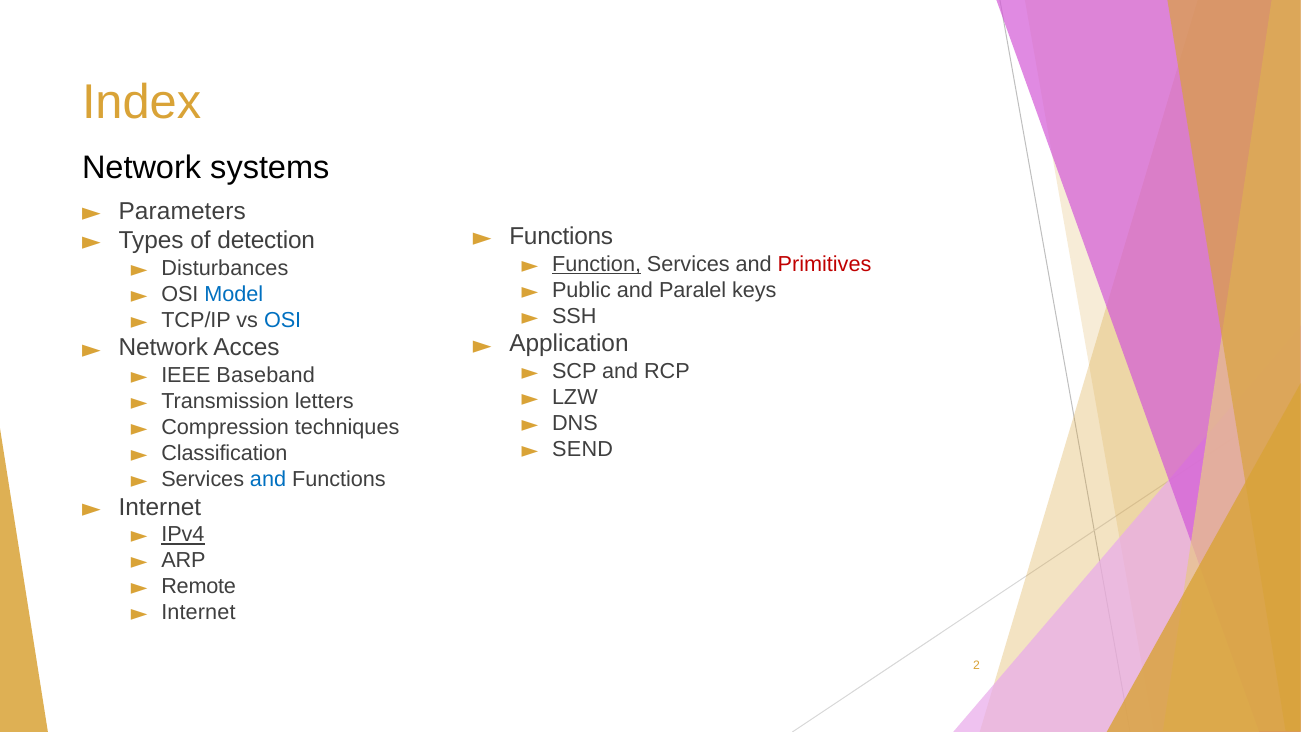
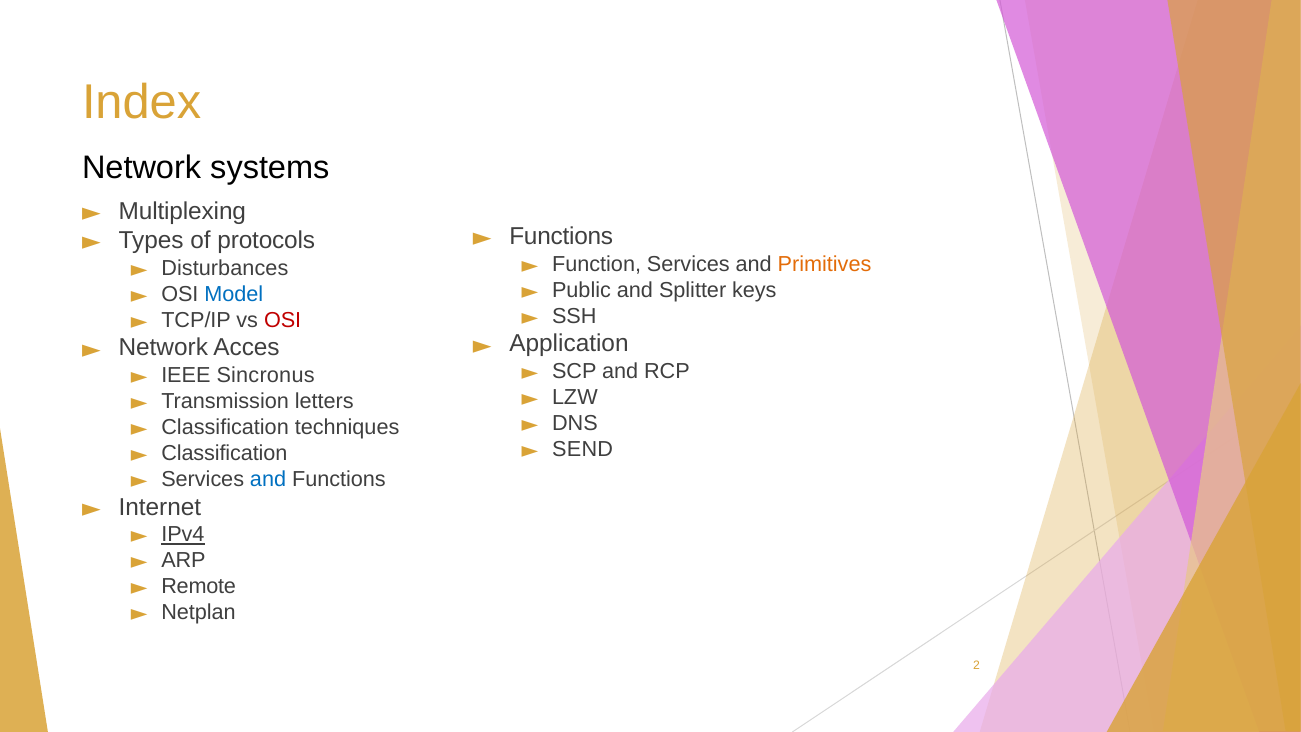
Parameters: Parameters -> Multiplexing (182, 211)
detection: detection -> protocols (266, 240)
Function underline: present -> none (597, 264)
Primitives colour: red -> orange (825, 264)
Paralel: Paralel -> Splitter (693, 290)
OSI colour: blue -> red (283, 320)
Baseband: Baseband -> Sincronus (266, 375)
Compression: Compression -> Classification (225, 427)
Internet: Internet -> Netplan (199, 612)
